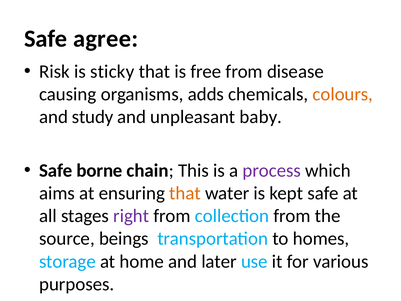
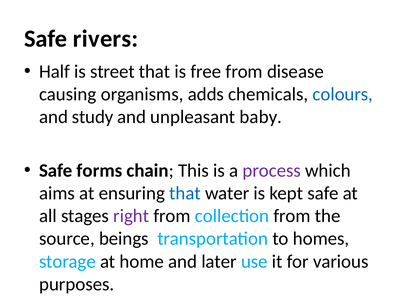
agree: agree -> rivers (106, 39)
Risk: Risk -> Half (55, 71)
sticky: sticky -> street (112, 71)
colours colour: orange -> blue (343, 94)
borne: borne -> forms (99, 170)
that colour: orange -> blue (185, 193)
